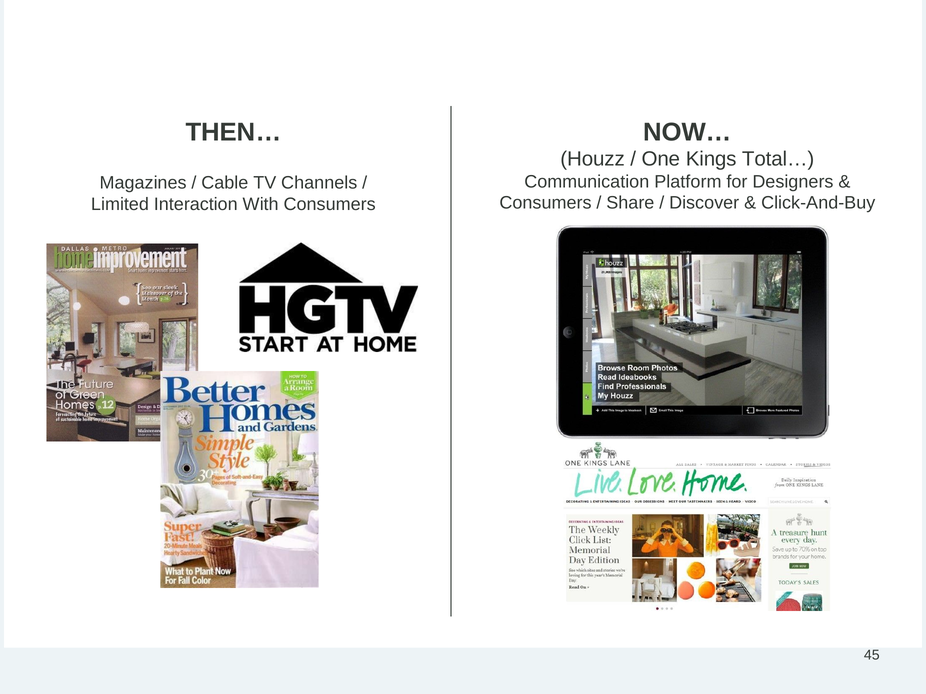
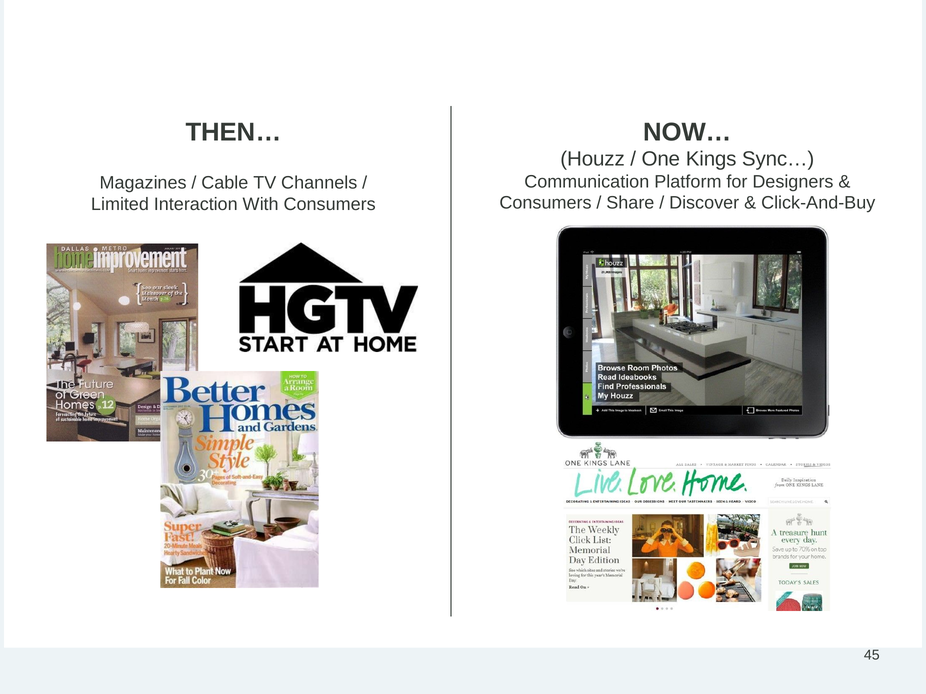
Total…: Total… -> Sync… (778, 159)
